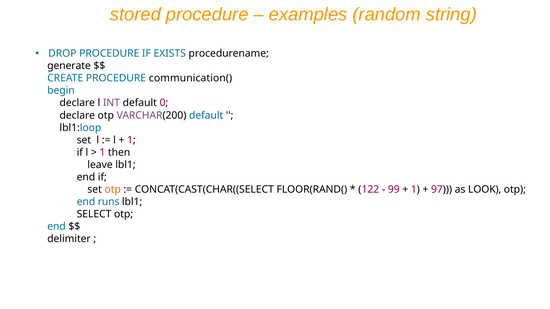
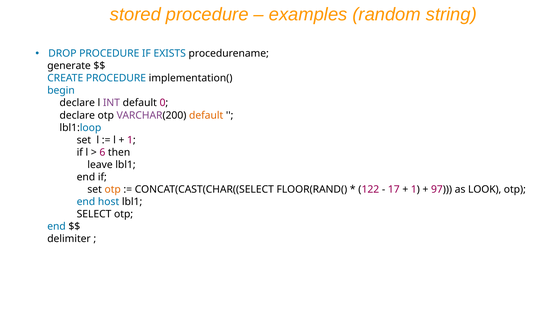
communication(: communication( -> implementation( (191, 78)
default colour: blue -> orange (206, 115)
1: 1 -> 6 (102, 153)
99: 99 -> 17 (394, 190)
runs: runs -> host (109, 202)
